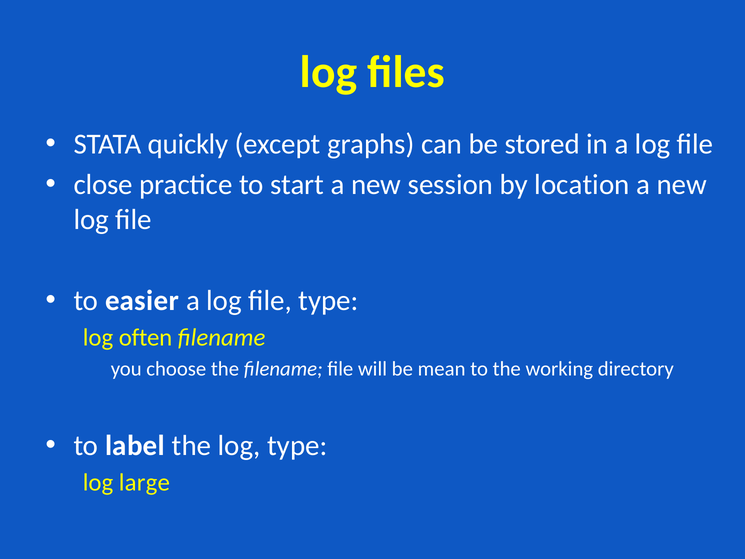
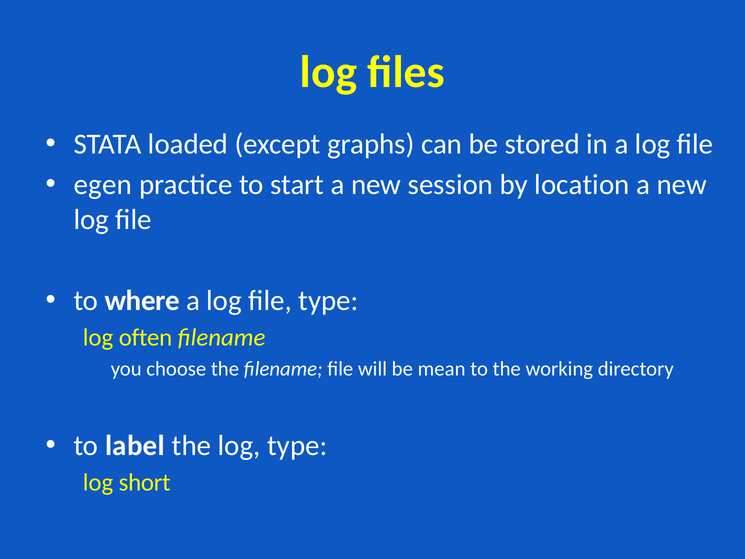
quickly: quickly -> loaded (188, 144)
close: close -> egen (103, 185)
easier: easier -> where (142, 301)
large: large -> short (145, 483)
